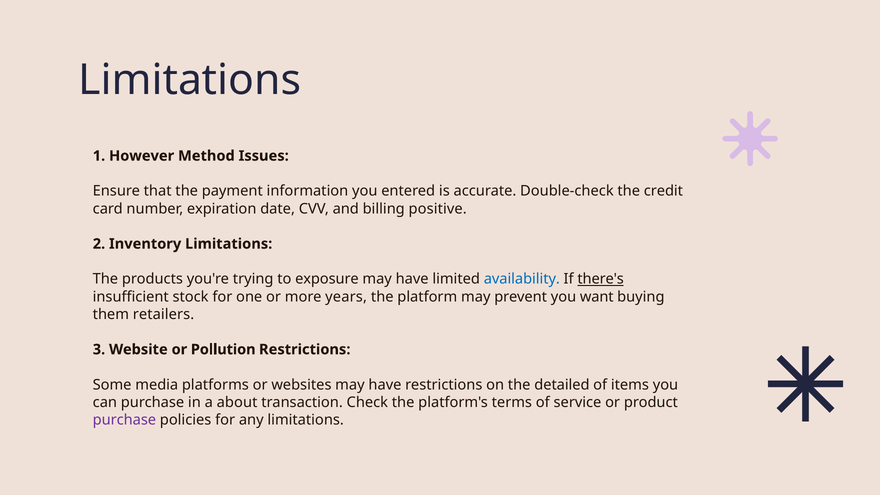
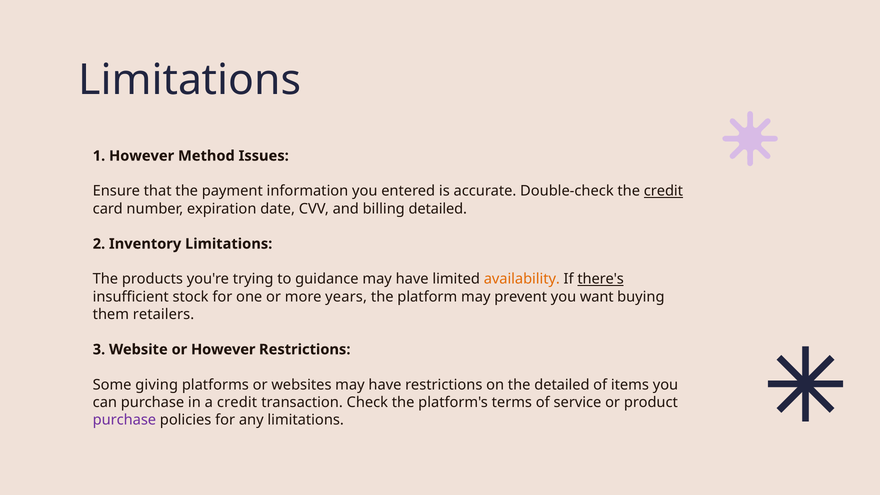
credit underline: none -> present (663, 191)
billing positive: positive -> detailed (438, 209)
exposure: exposure -> guidance (327, 279)
availability colour: blue -> orange (522, 279)
or Pollution: Pollution -> However (223, 349)
media: media -> giving (157, 385)
a about: about -> credit (237, 402)
